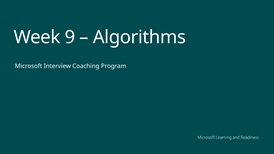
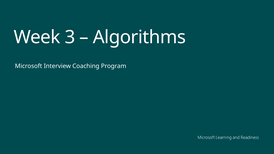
9: 9 -> 3 (70, 37)
